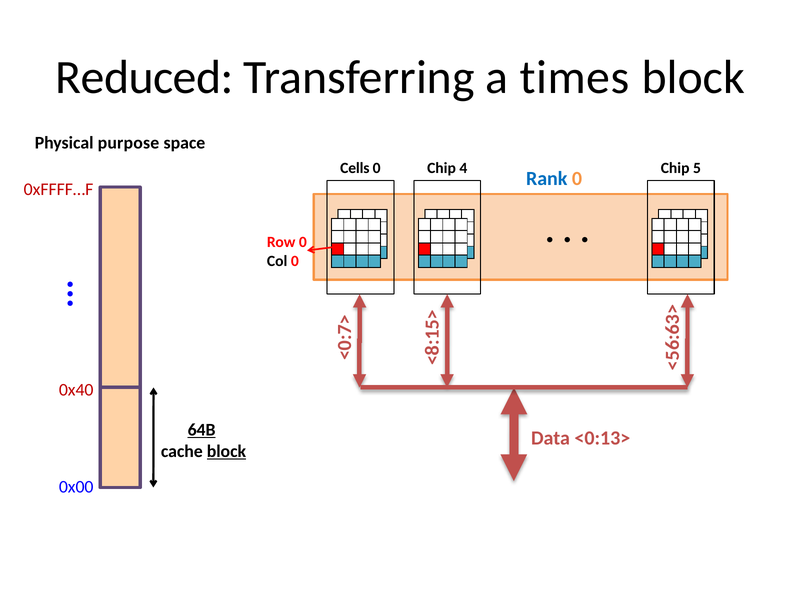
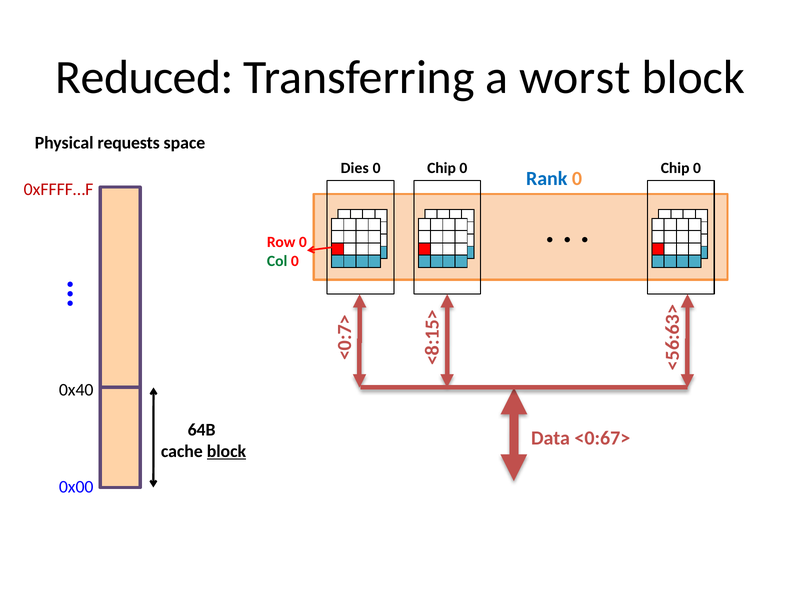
times: times -> worst (575, 77)
purpose: purpose -> requests (129, 143)
Cells: Cells -> Dies (355, 168)
4: 4 -> 0 (463, 168)
5: 5 -> 0 (697, 168)
Col colour: black -> green (277, 261)
0x40 colour: red -> black (76, 390)
64B underline: present -> none (202, 430)
<0:13>: <0:13> -> <0:67> (602, 438)
